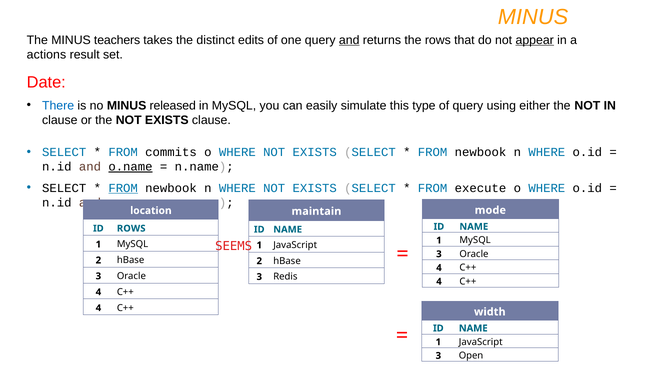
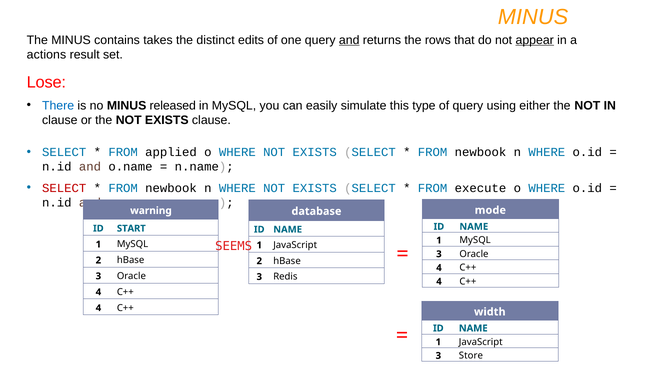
teachers: teachers -> contains (117, 40)
Date: Date -> Lose (46, 82)
commits: commits -> applied (171, 152)
o.name underline: present -> none (130, 167)
SELECT colour: black -> red (64, 188)
FROM underline: present -> none (123, 188)
location: location -> warning (151, 211)
maintain: maintain -> database (316, 212)
ID ROWS: ROWS -> START (131, 229)
Open: Open -> Store (471, 356)
